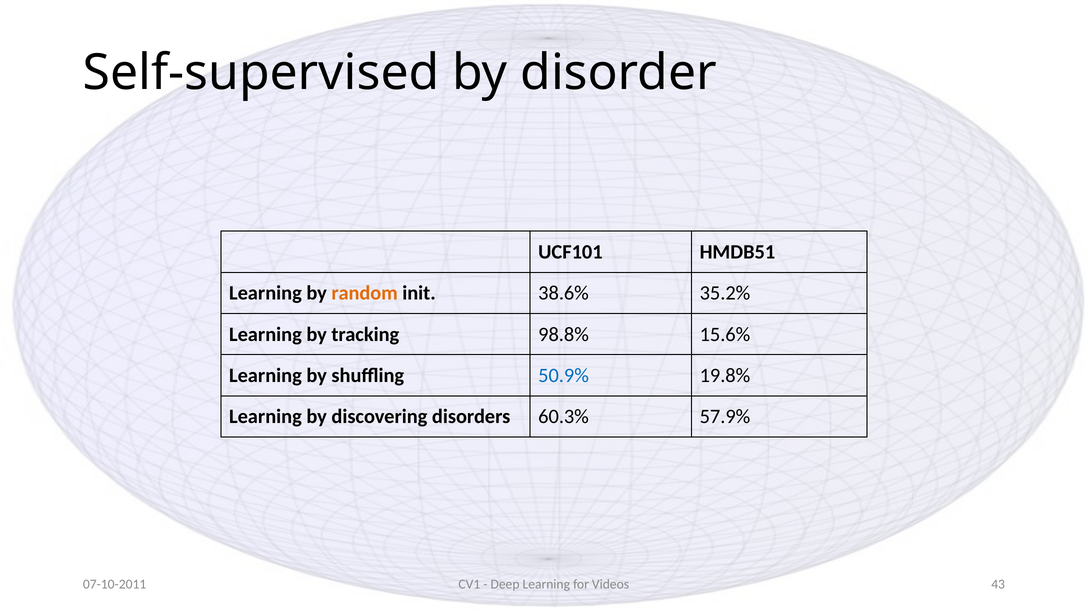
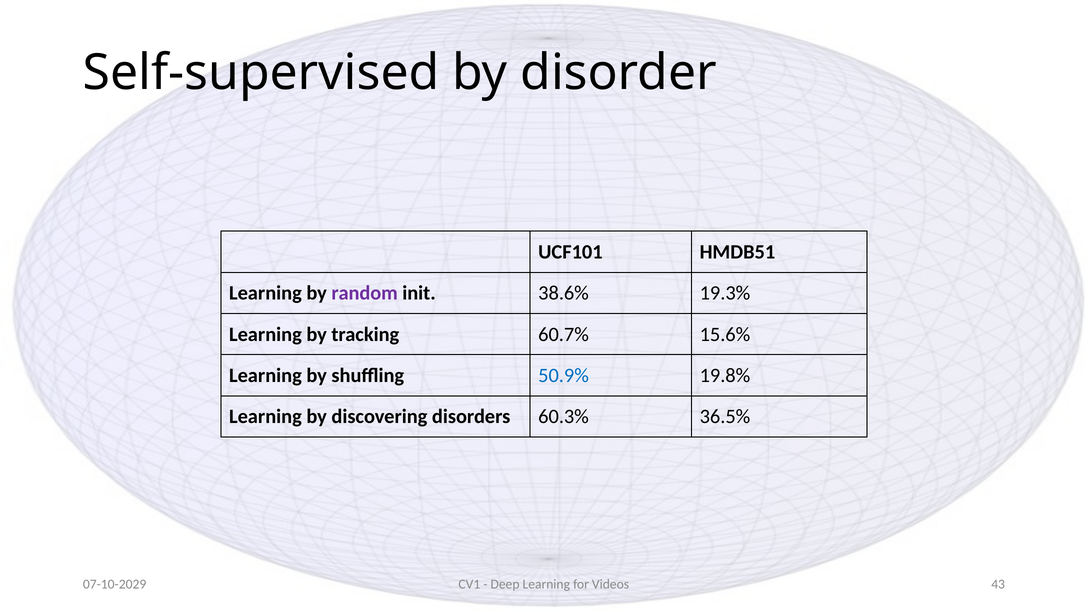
random colour: orange -> purple (365, 293)
35.2%: 35.2% -> 19.3% (725, 293)
98.8%: 98.8% -> 60.7% (564, 334)
57.9%: 57.9% -> 36.5% (725, 417)
07-10-2011: 07-10-2011 -> 07-10-2029 (115, 584)
